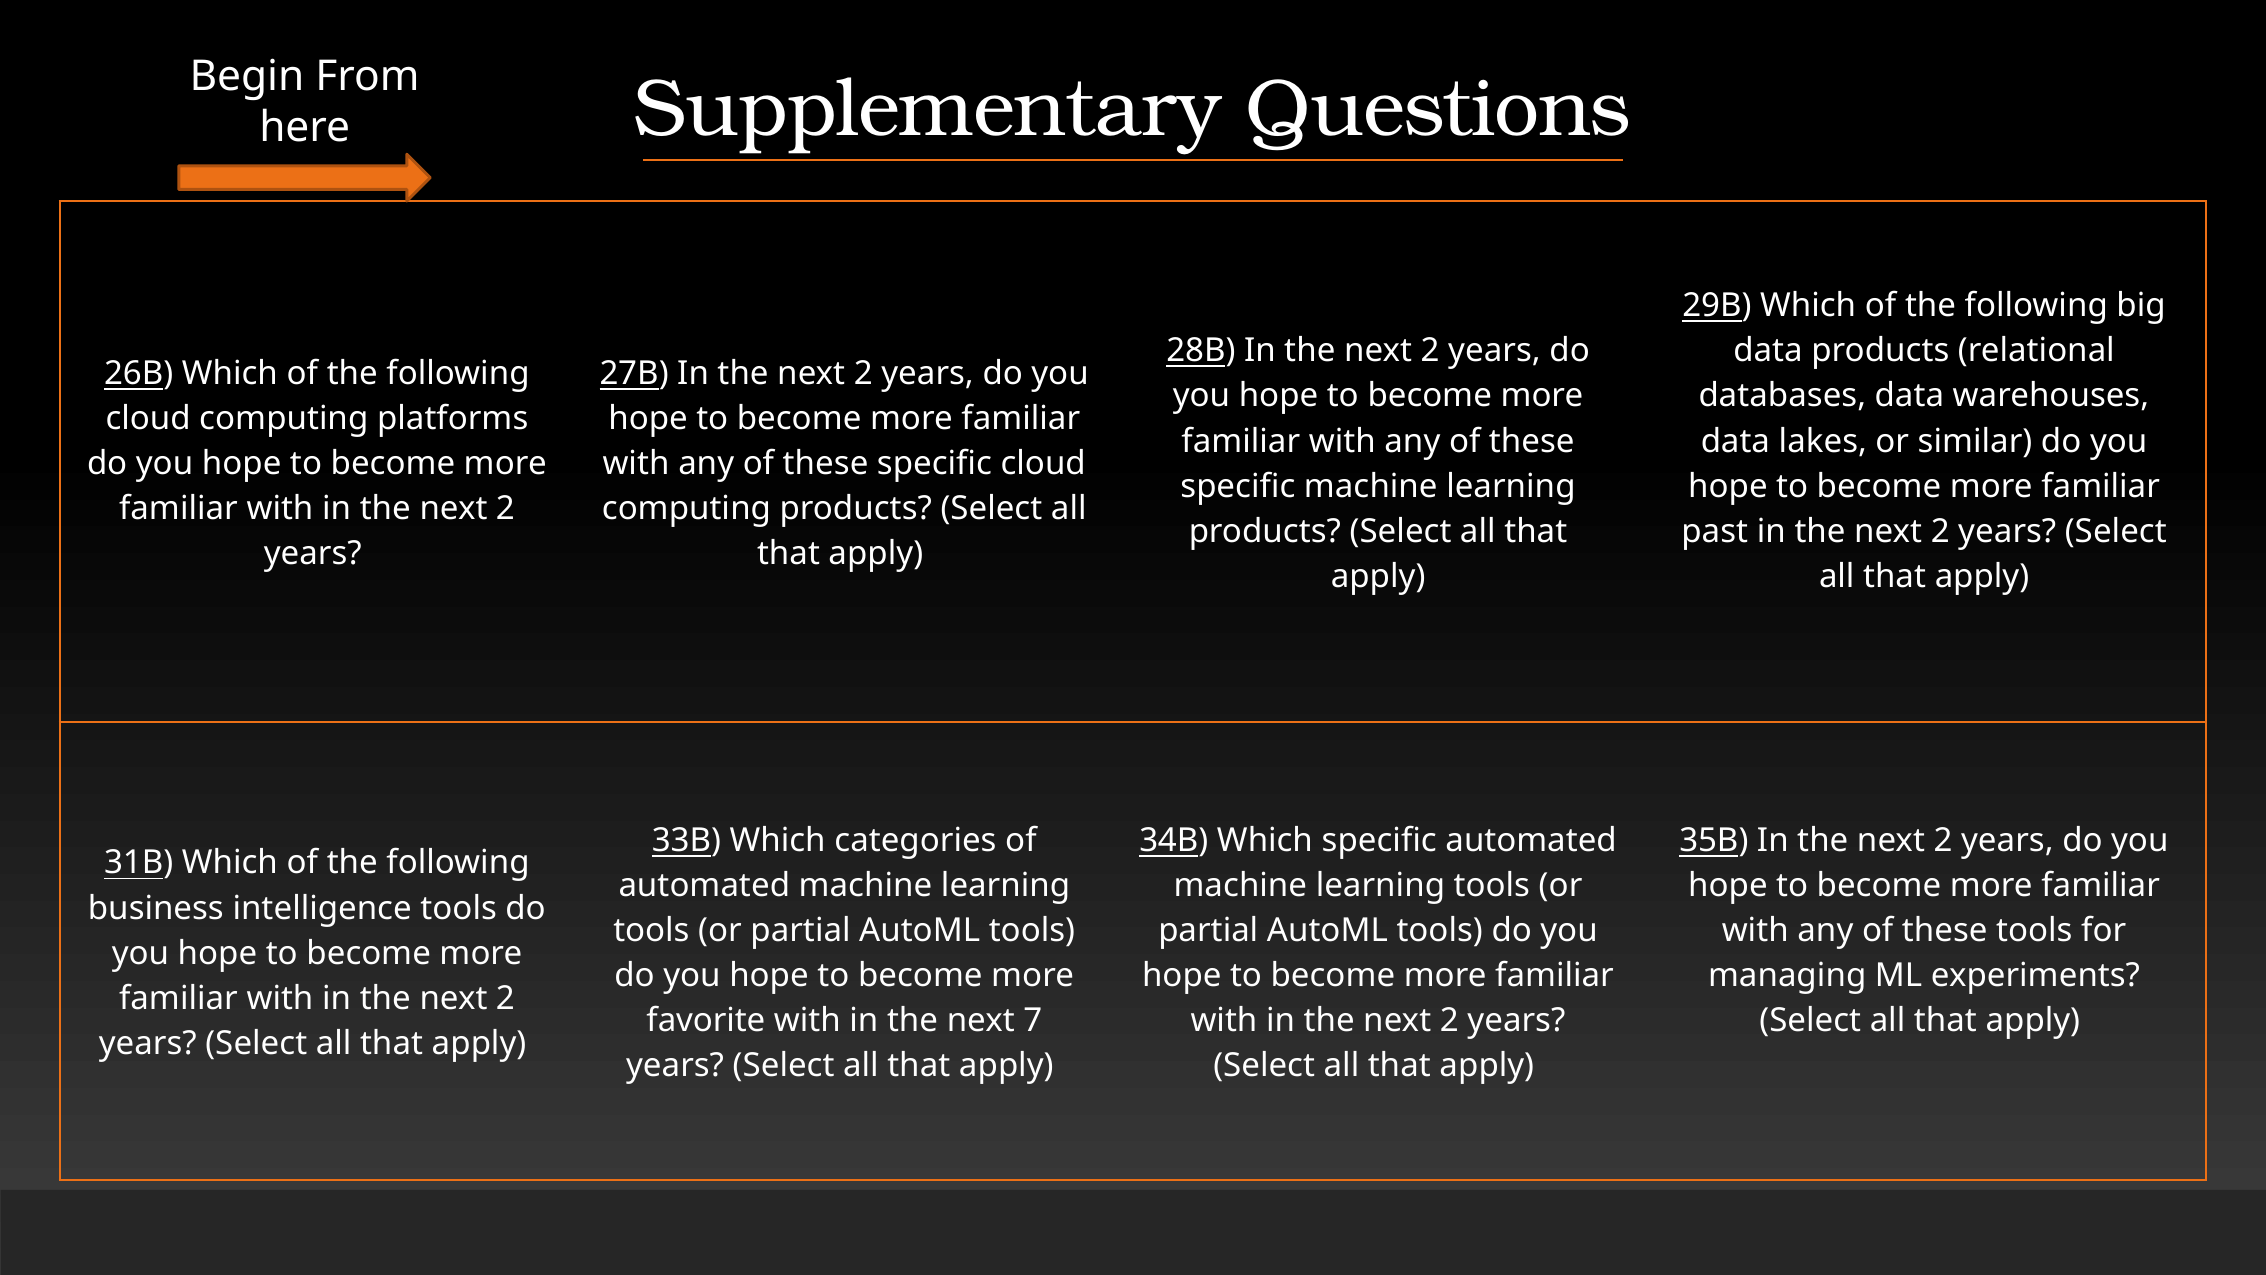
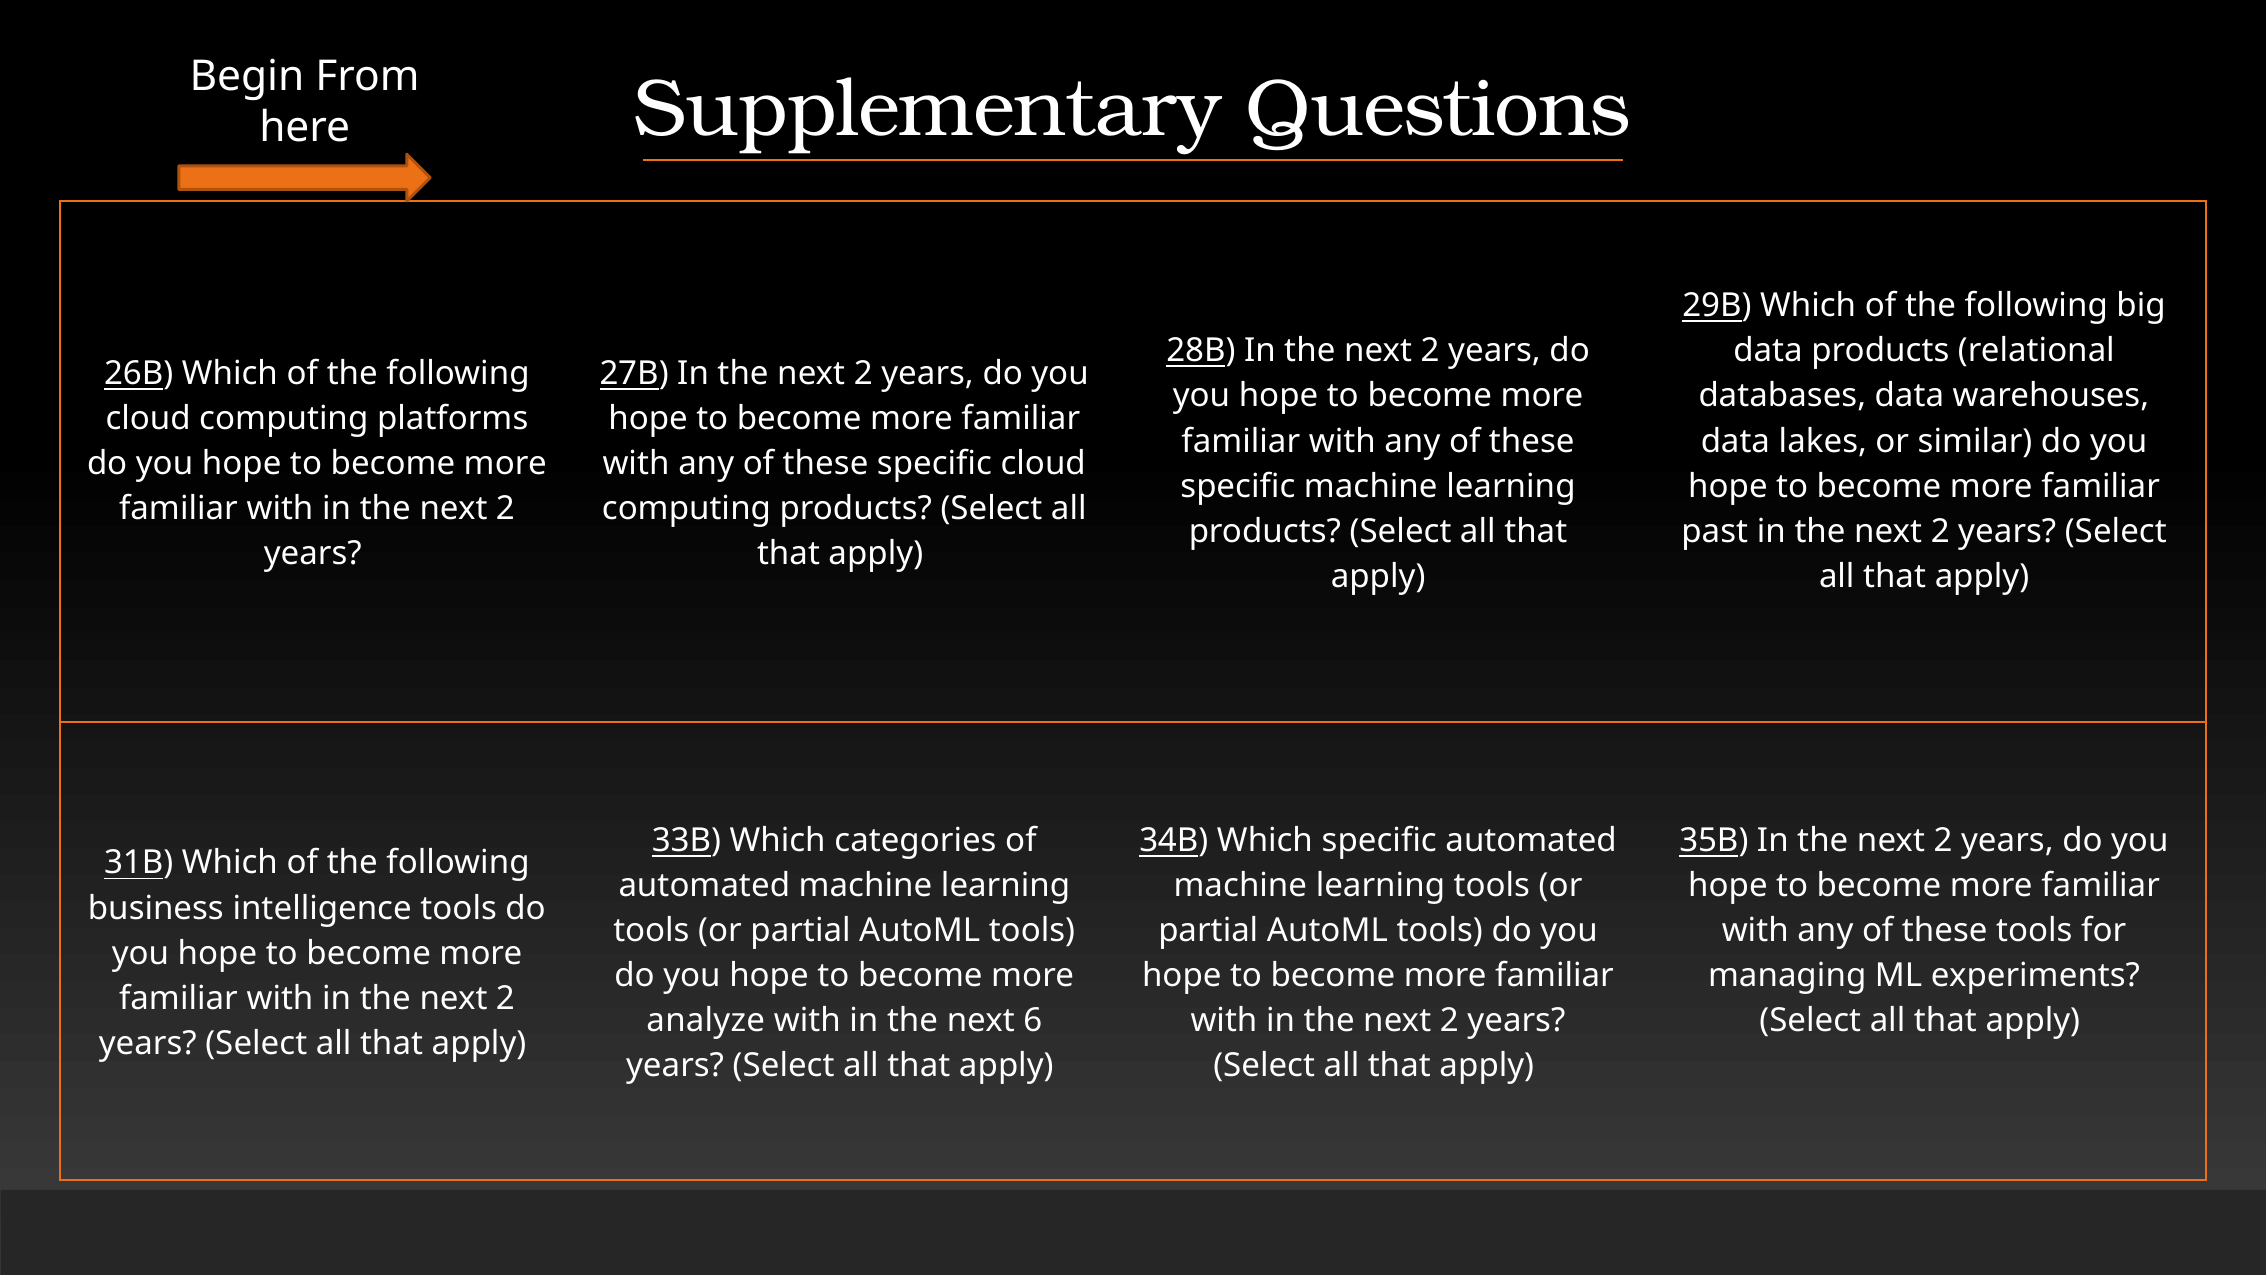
favorite: favorite -> analyze (706, 1020)
7: 7 -> 6 (1033, 1020)
